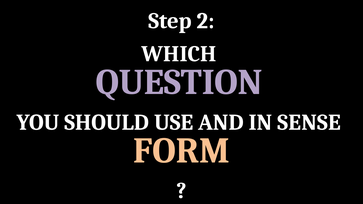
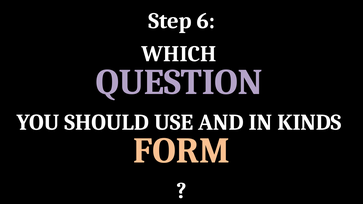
2: 2 -> 6 (206, 21)
SENSE: SENSE -> KINDS (309, 122)
